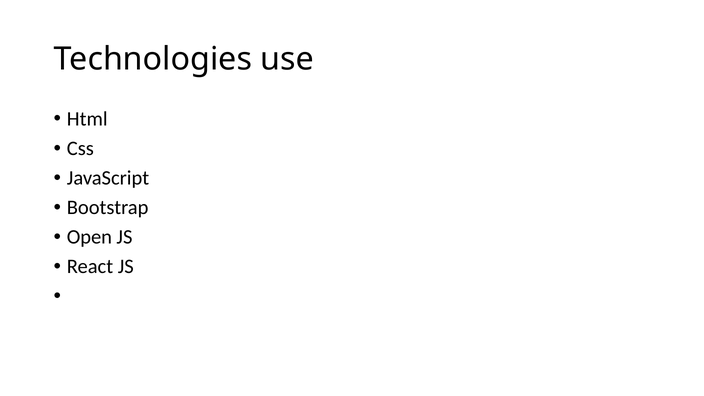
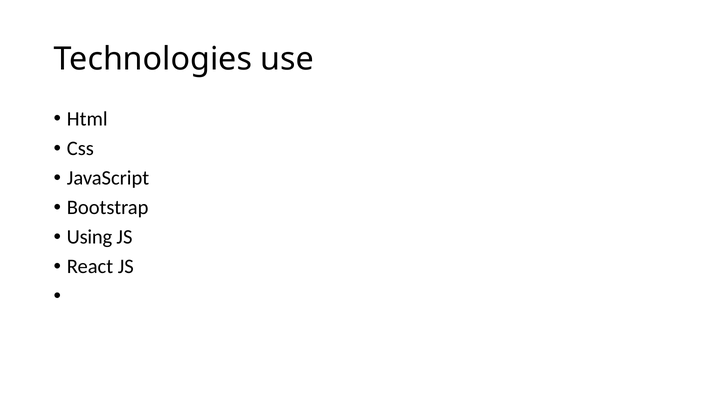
Open: Open -> Using (89, 237)
